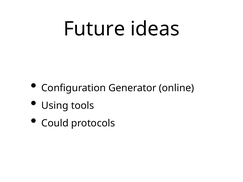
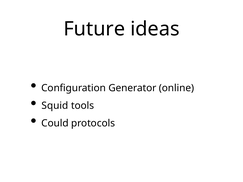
Using: Using -> Squid (55, 106)
